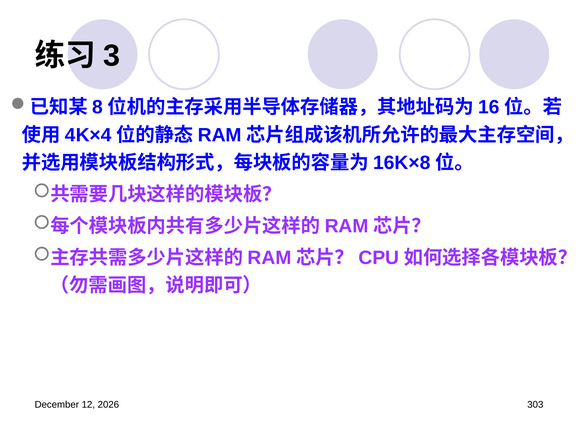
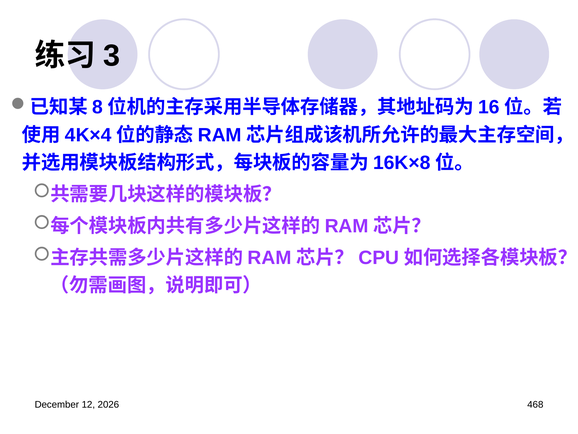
303: 303 -> 468 (535, 404)
